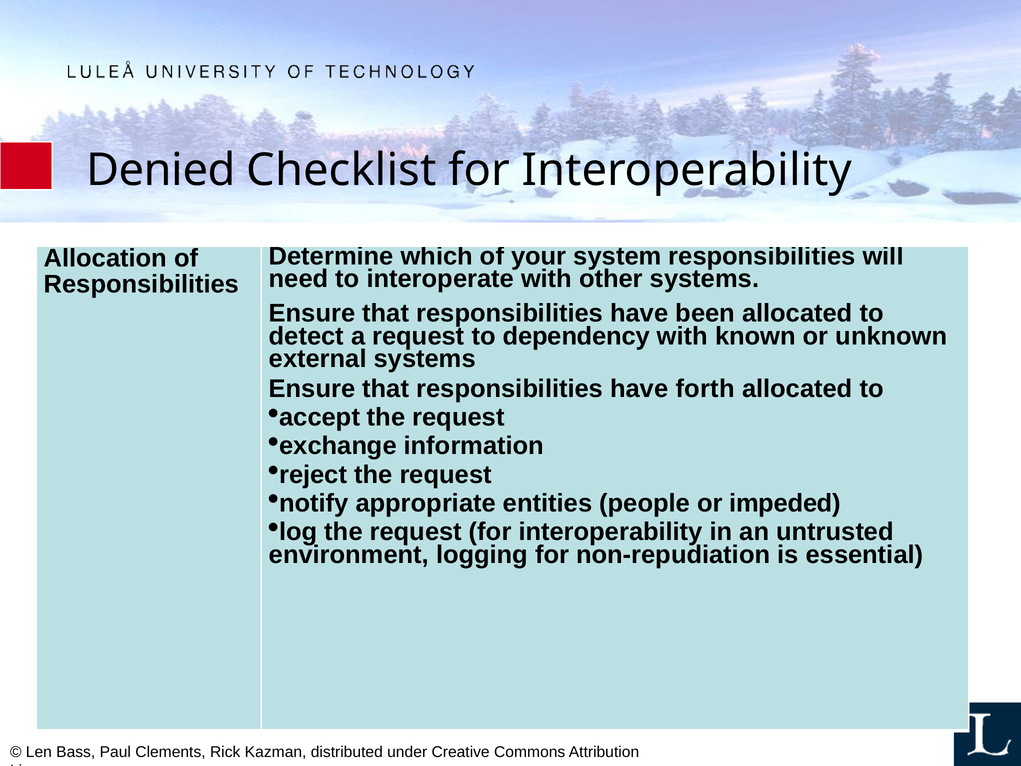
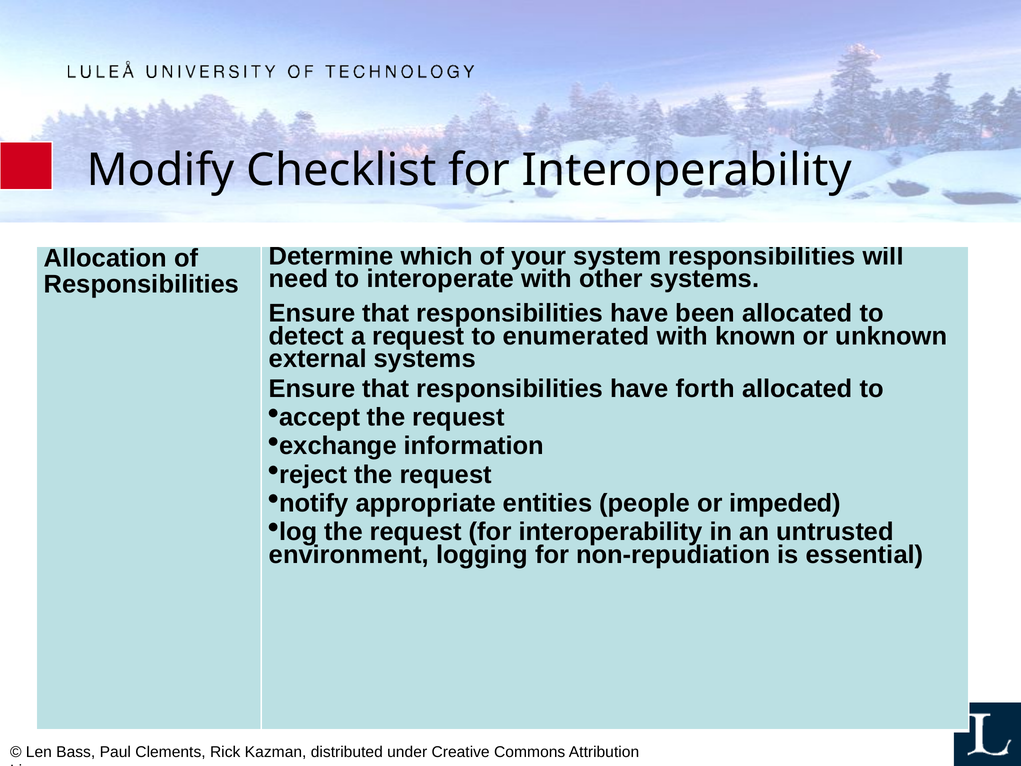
Denied: Denied -> Modify (161, 170)
dependency: dependency -> enumerated (576, 336)
